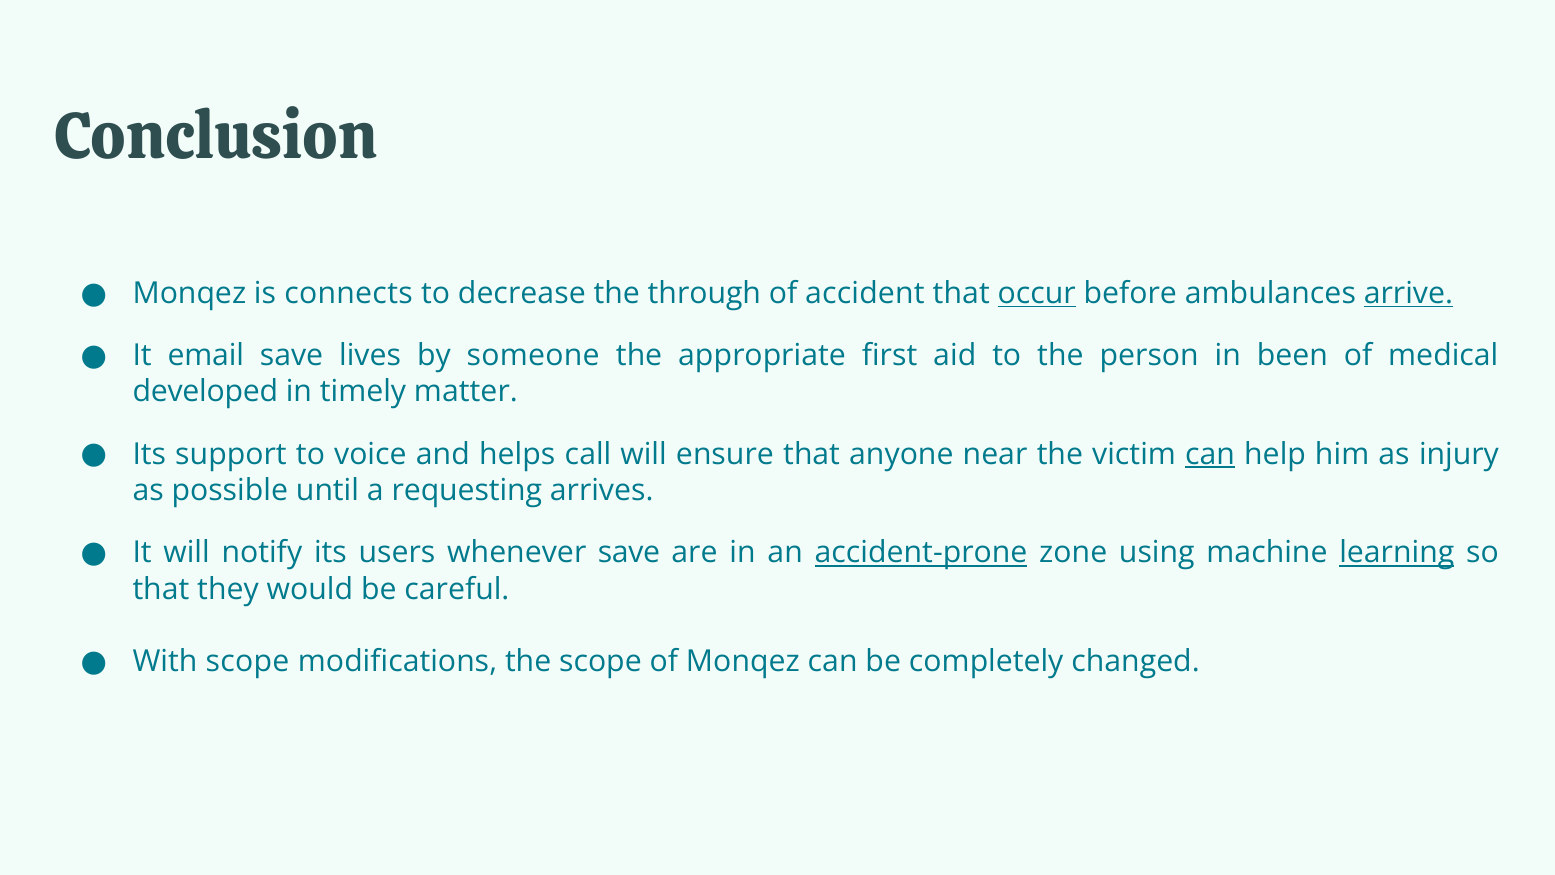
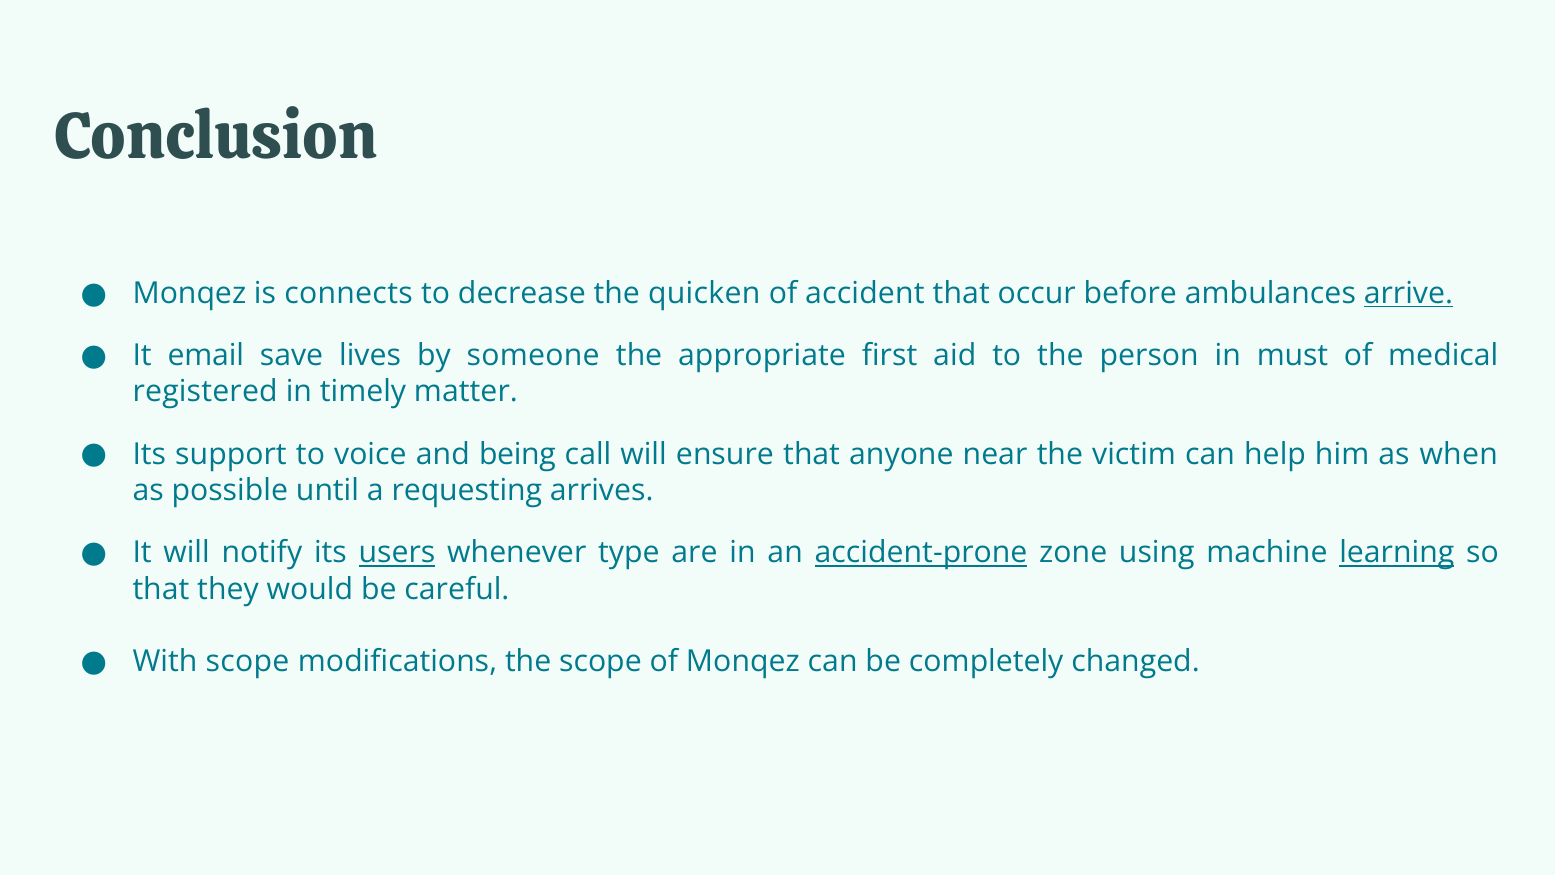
through: through -> quicken (704, 293)
occur underline: present -> none (1037, 293)
been: been -> must (1292, 356)
developed: developed -> registered (205, 392)
helps: helps -> being (517, 454)
can underline: present -> none (1210, 454)
injury: injury -> when (1459, 454)
users underline: none -> present (397, 553)
whenever save: save -> type (629, 553)
